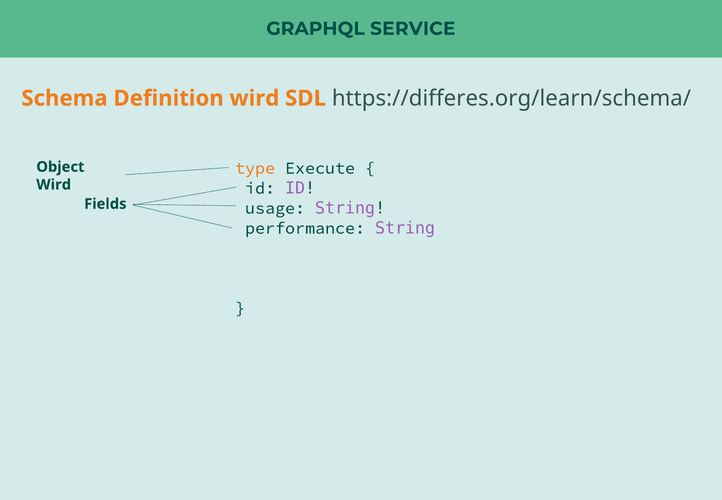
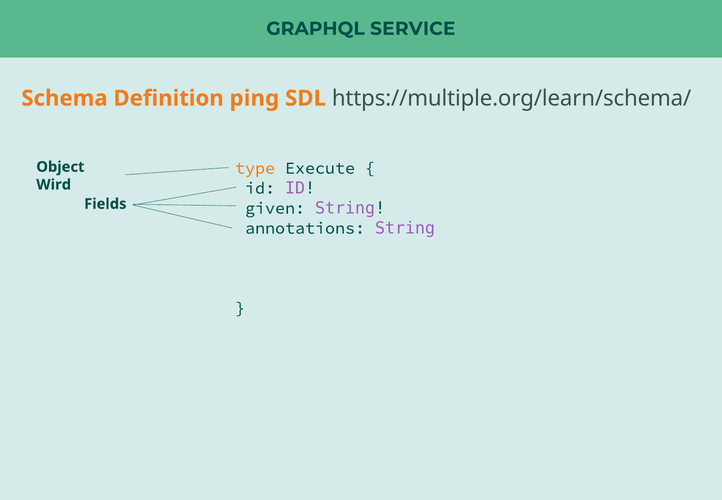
Definition wird: wird -> ping (254, 98)
https://differes.org/learn/schema/: https://differes.org/learn/schema/ -> https://multiple.org/learn/schema/ (512, 98)
usage: usage -> given (275, 208)
performance: performance -> annotations (305, 228)
